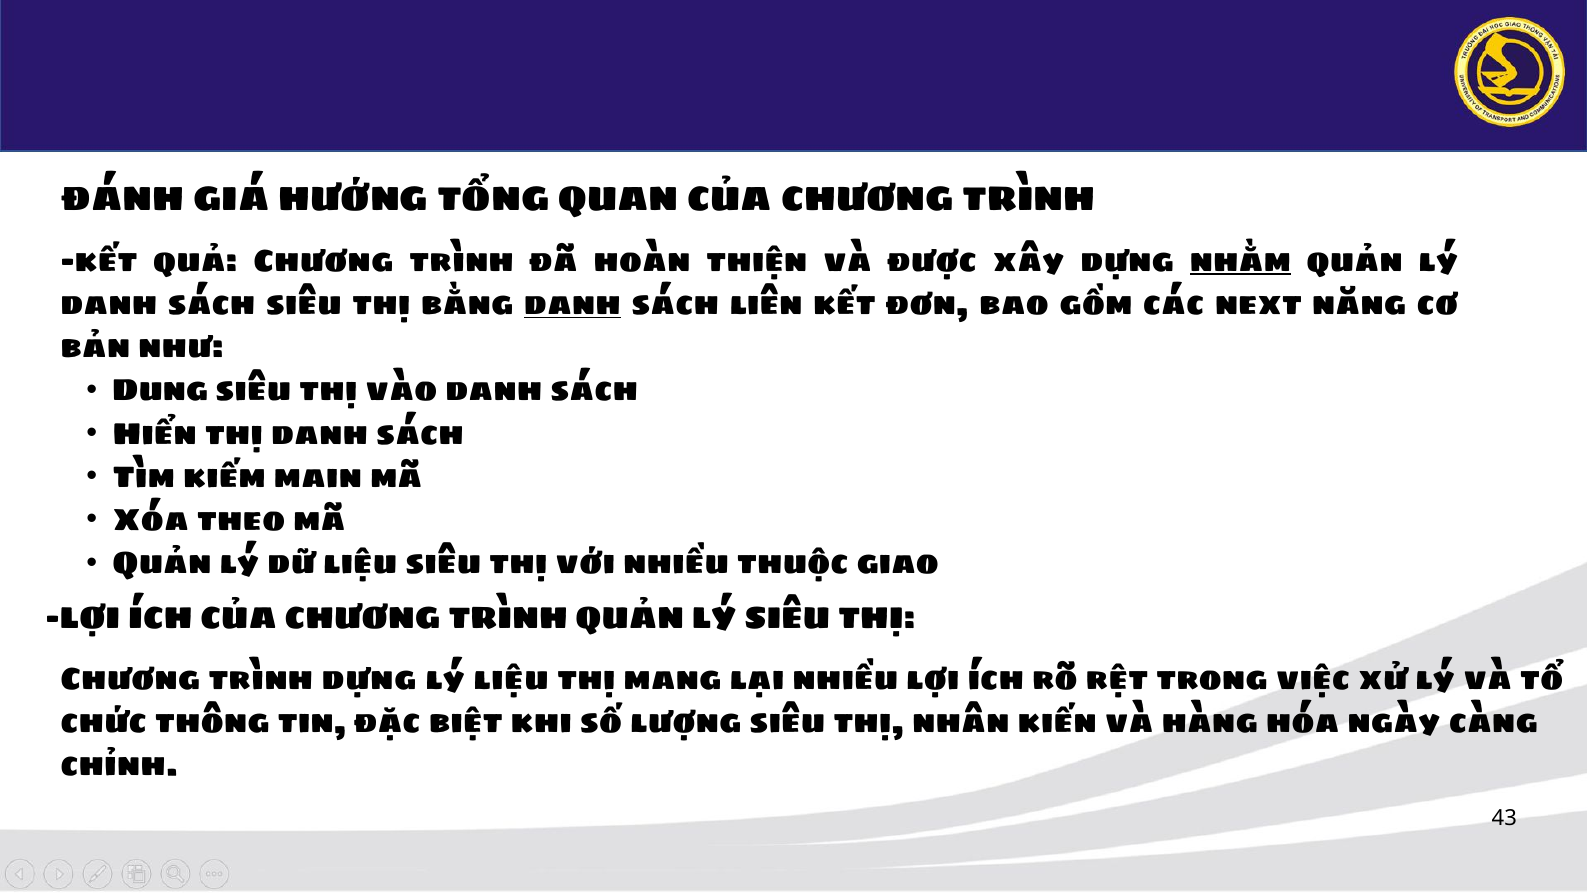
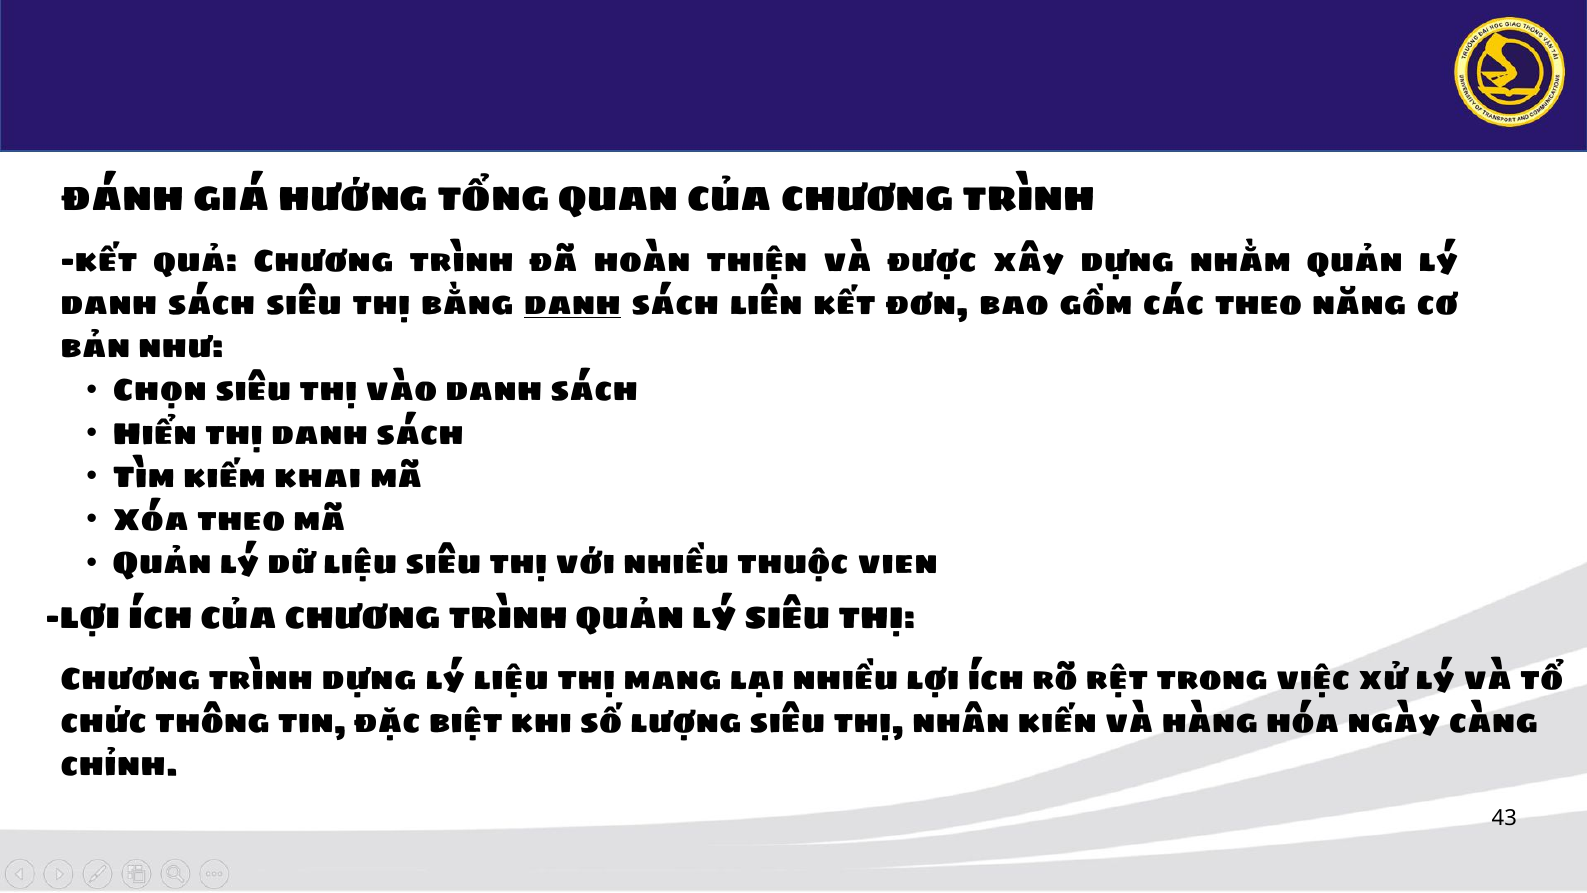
nhằm underline: present -> none (1240, 261)
các next: next -> theo (1258, 304)
Dung: Dung -> Chọn (160, 391)
main: main -> khai (318, 477)
giao: giao -> vien (898, 563)
